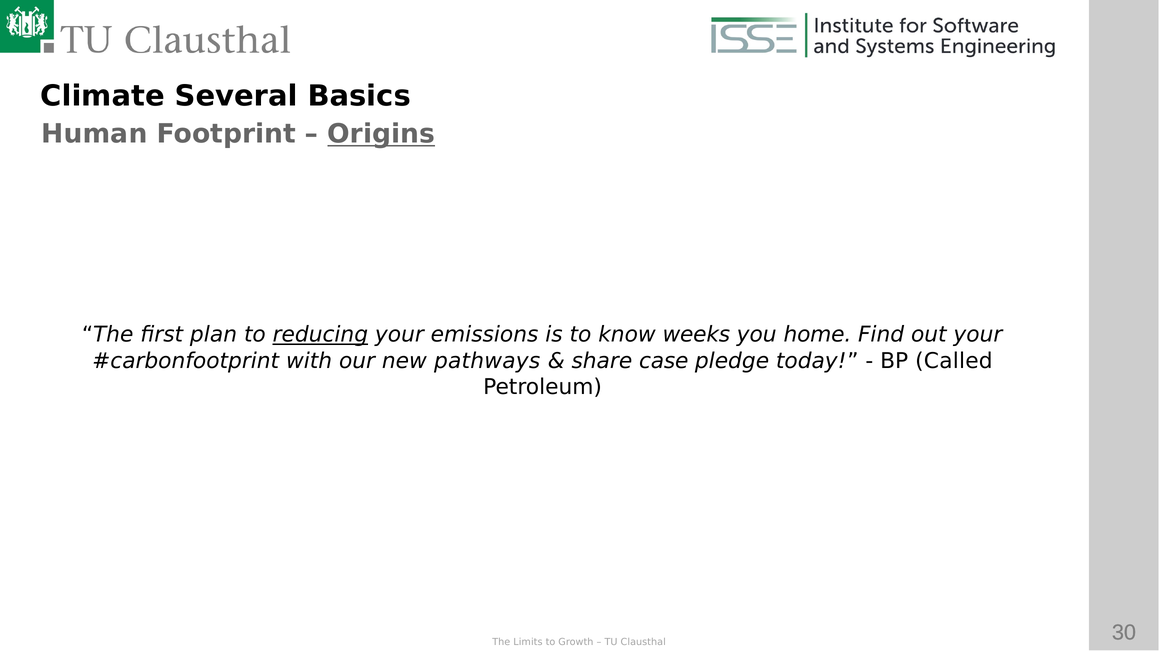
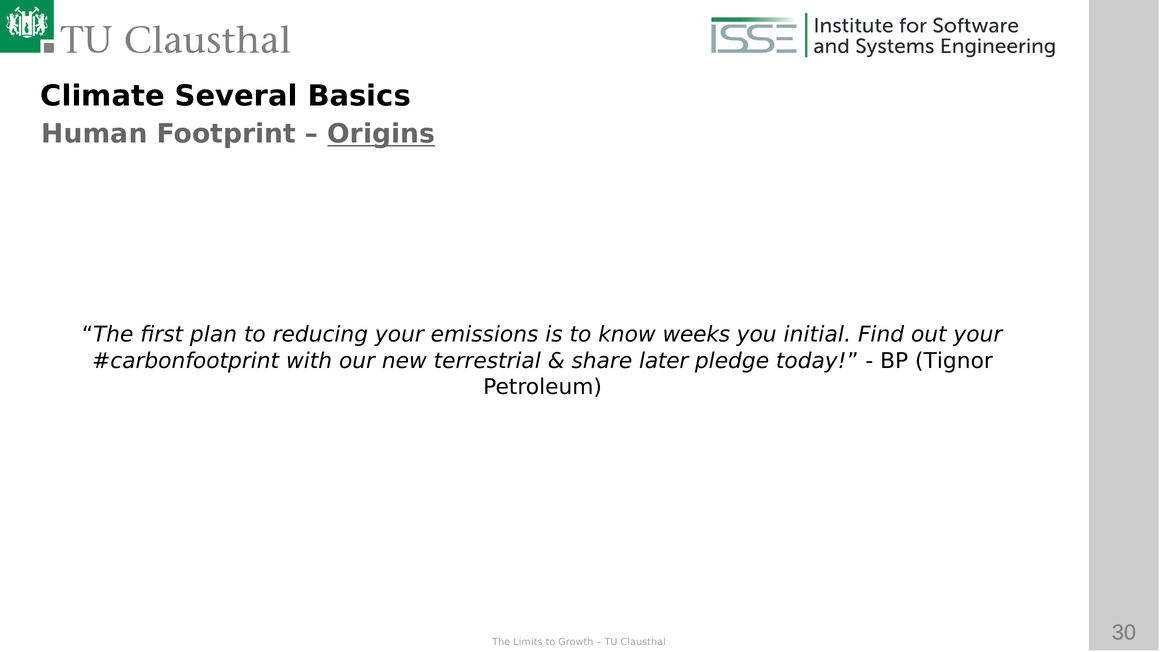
reducing underline: present -> none (320, 335)
home: home -> initial (817, 335)
pathways: pathways -> terrestrial (487, 361)
case: case -> later (664, 361)
Called: Called -> Tignor (954, 361)
